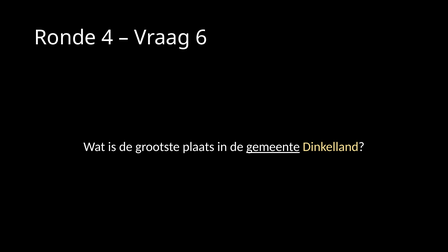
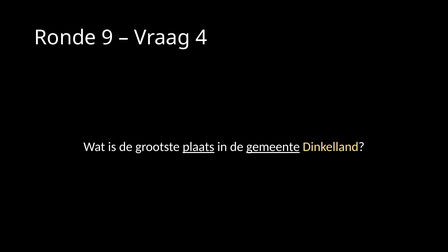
4: 4 -> 9 (107, 38)
6: 6 -> 4 (201, 38)
plaats underline: none -> present (198, 147)
